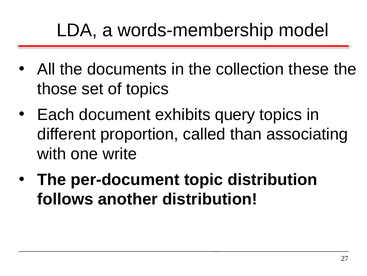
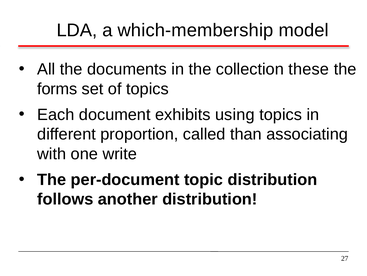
words-membership: words-membership -> which-membership (196, 30)
those: those -> forms (57, 89)
query: query -> using (235, 114)
